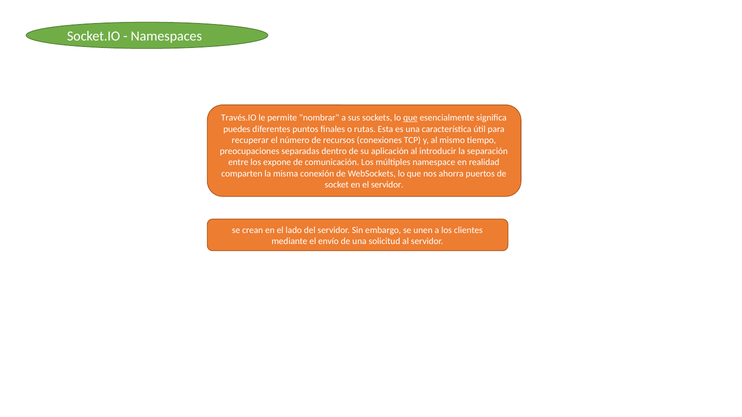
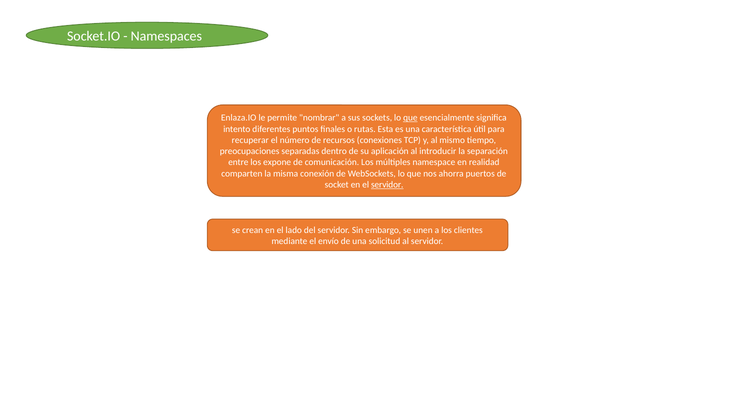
Través.IO: Través.IO -> Enlaza.IO (239, 118)
puedes: puedes -> intento (237, 129)
servidor underline: none -> present (387, 185)
